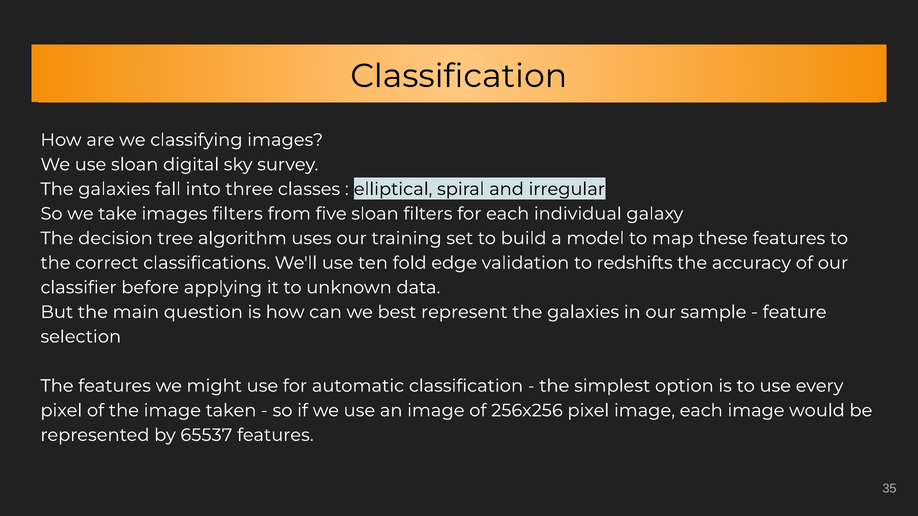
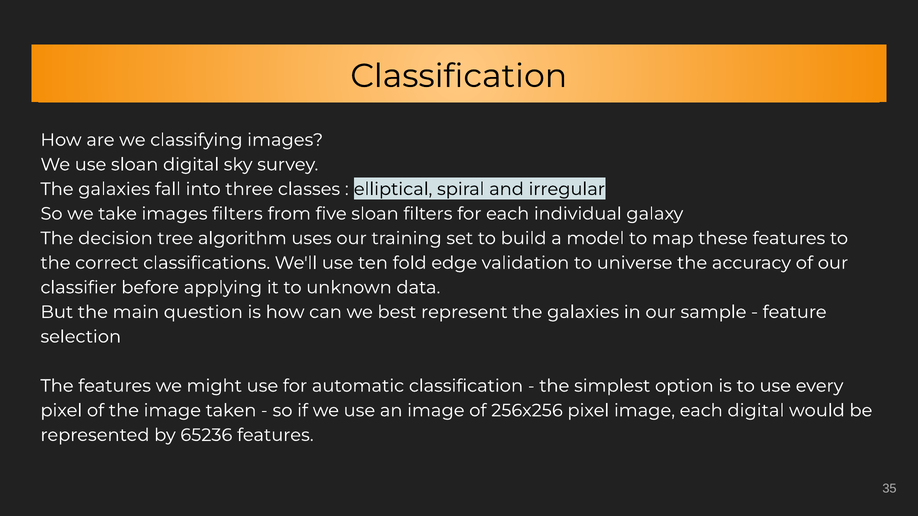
redshifts: redshifts -> universe (635, 263)
each image: image -> digital (756, 411)
65537: 65537 -> 65236 (206, 435)
